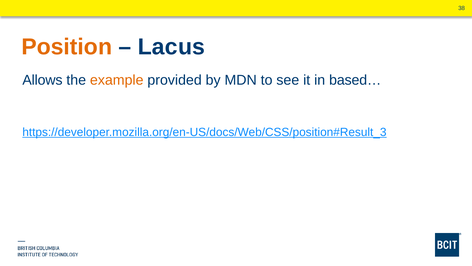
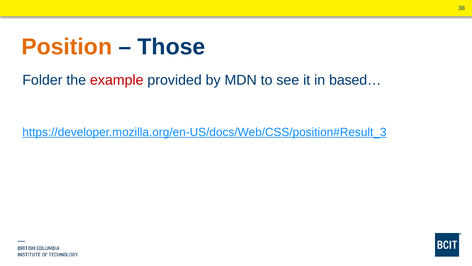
Lacus: Lacus -> Those (171, 47)
Allows: Allows -> Folder (42, 80)
example colour: orange -> red (117, 80)
